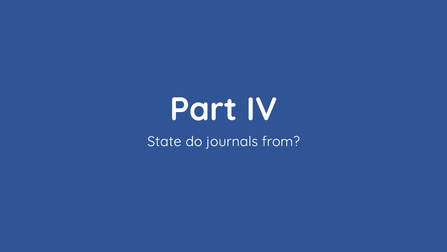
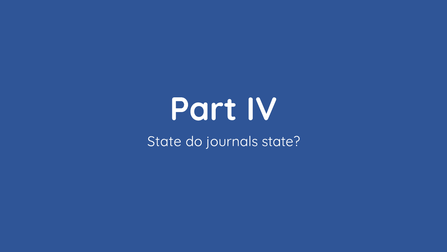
journals from: from -> state (281, 141)
